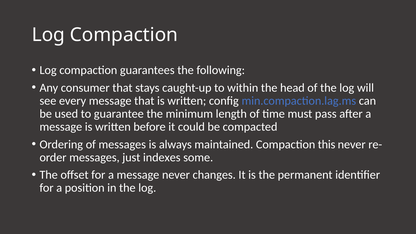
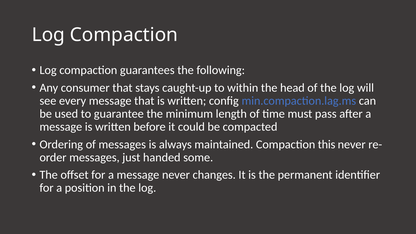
indexes: indexes -> handed (162, 157)
